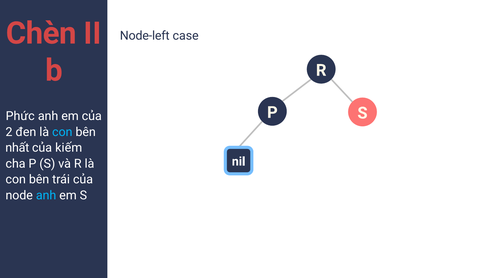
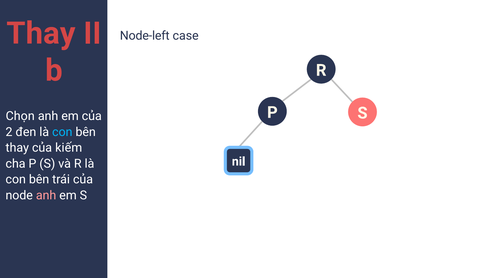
Chèn: Chèn -> Thay (41, 33)
Phức: Phức -> Chọn (20, 116)
nhất: nhất -> thay (17, 148)
anh colour: light blue -> pink (46, 195)
